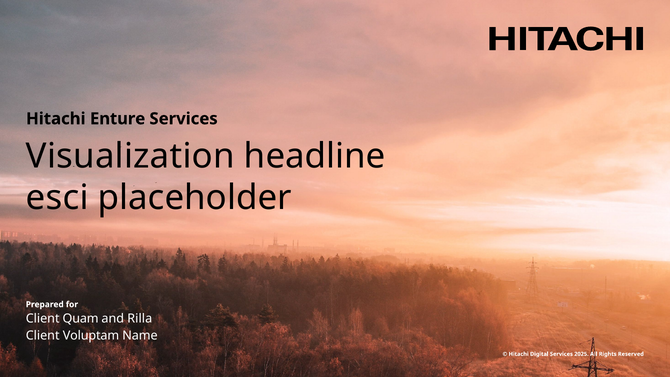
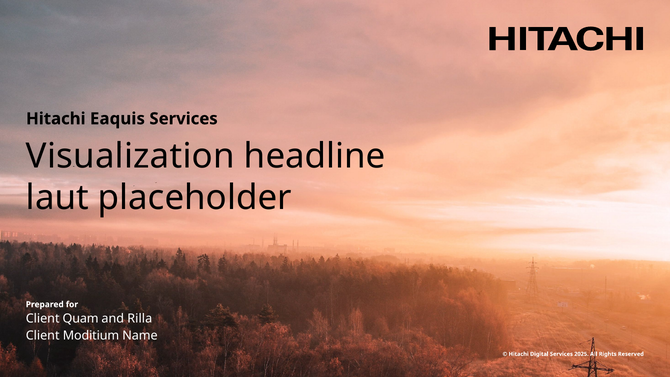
Enture: Enture -> Eaquis (117, 119)
esci: esci -> laut (57, 198)
Voluptam: Voluptam -> Moditium (91, 335)
